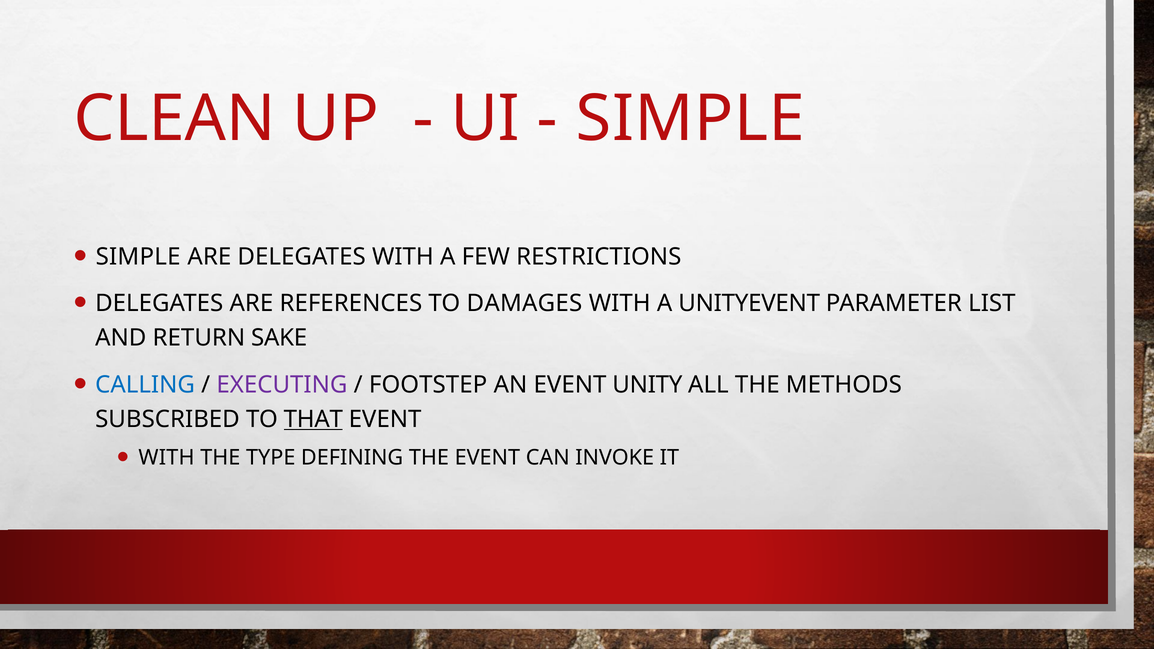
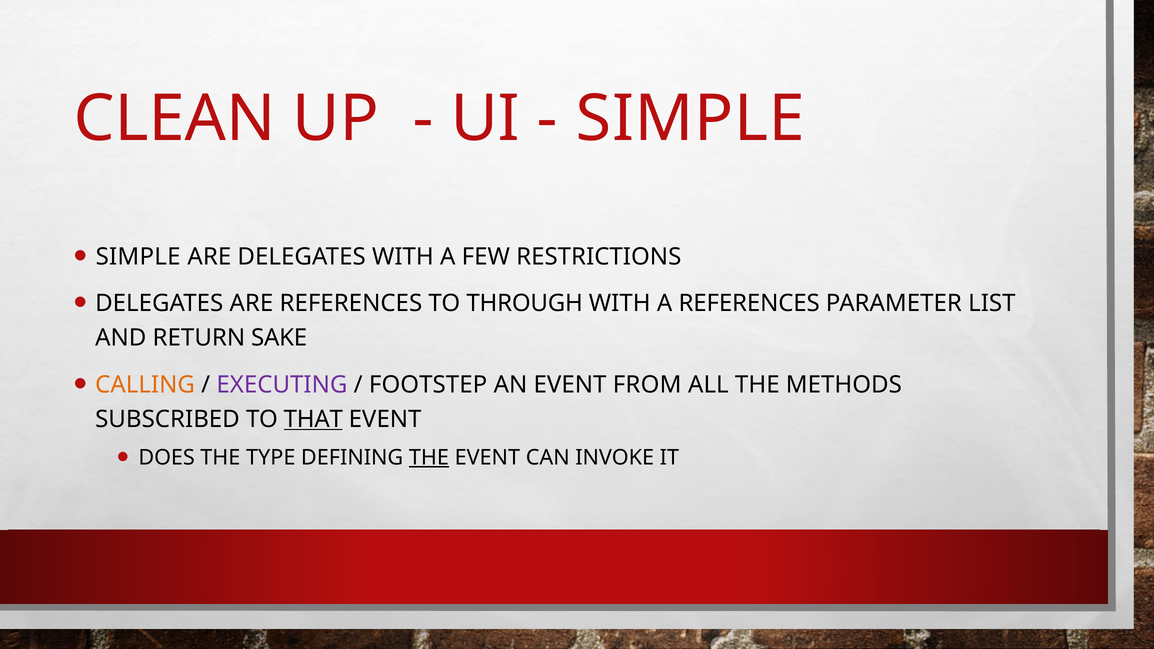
DAMAGES: DAMAGES -> THROUGH (525, 303)
A UNITYEVENT: UNITYEVENT -> REFERENCES (749, 303)
CALLING colour: blue -> orange (145, 385)
UNITY: UNITY -> FROM (647, 385)
WITH: WITH -> DOES (167, 458)
THE underline: none -> present (429, 458)
